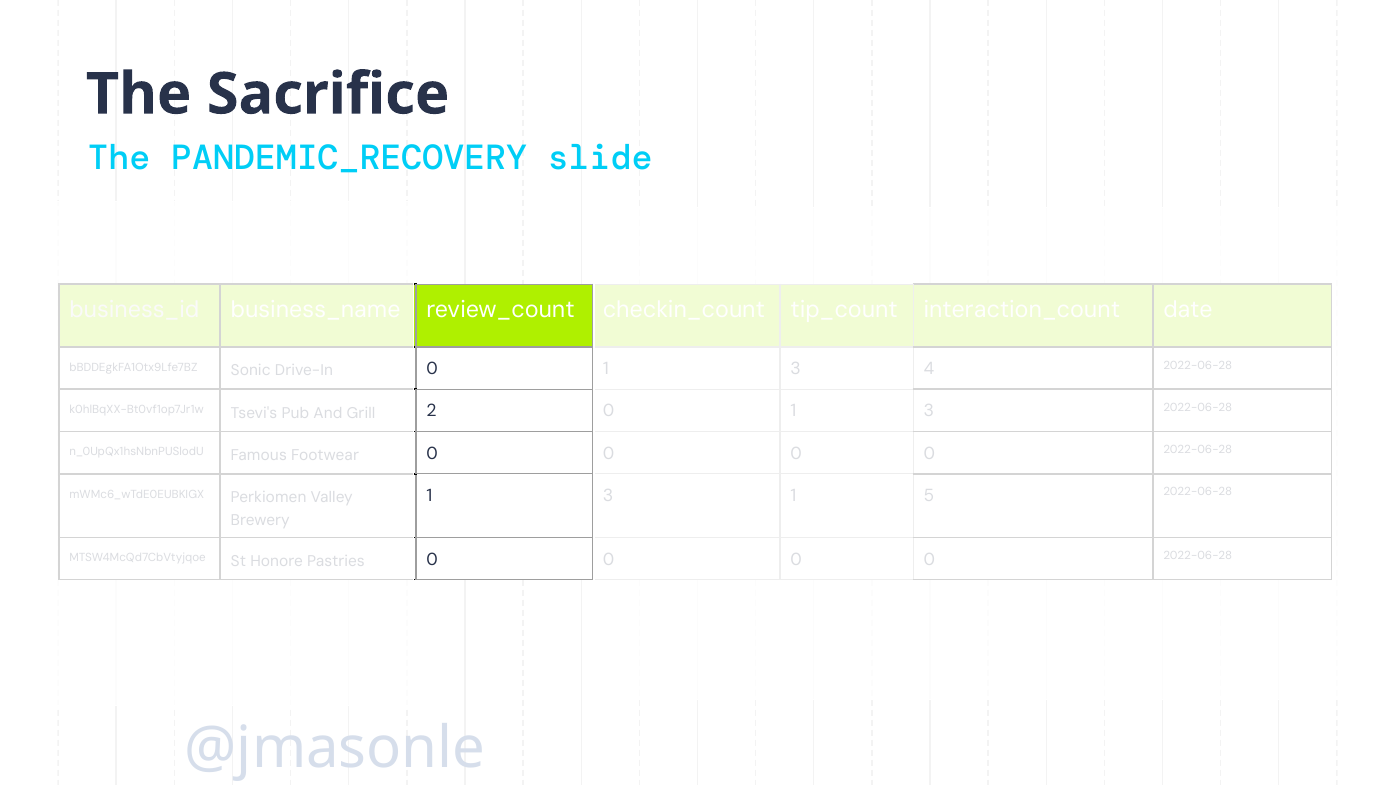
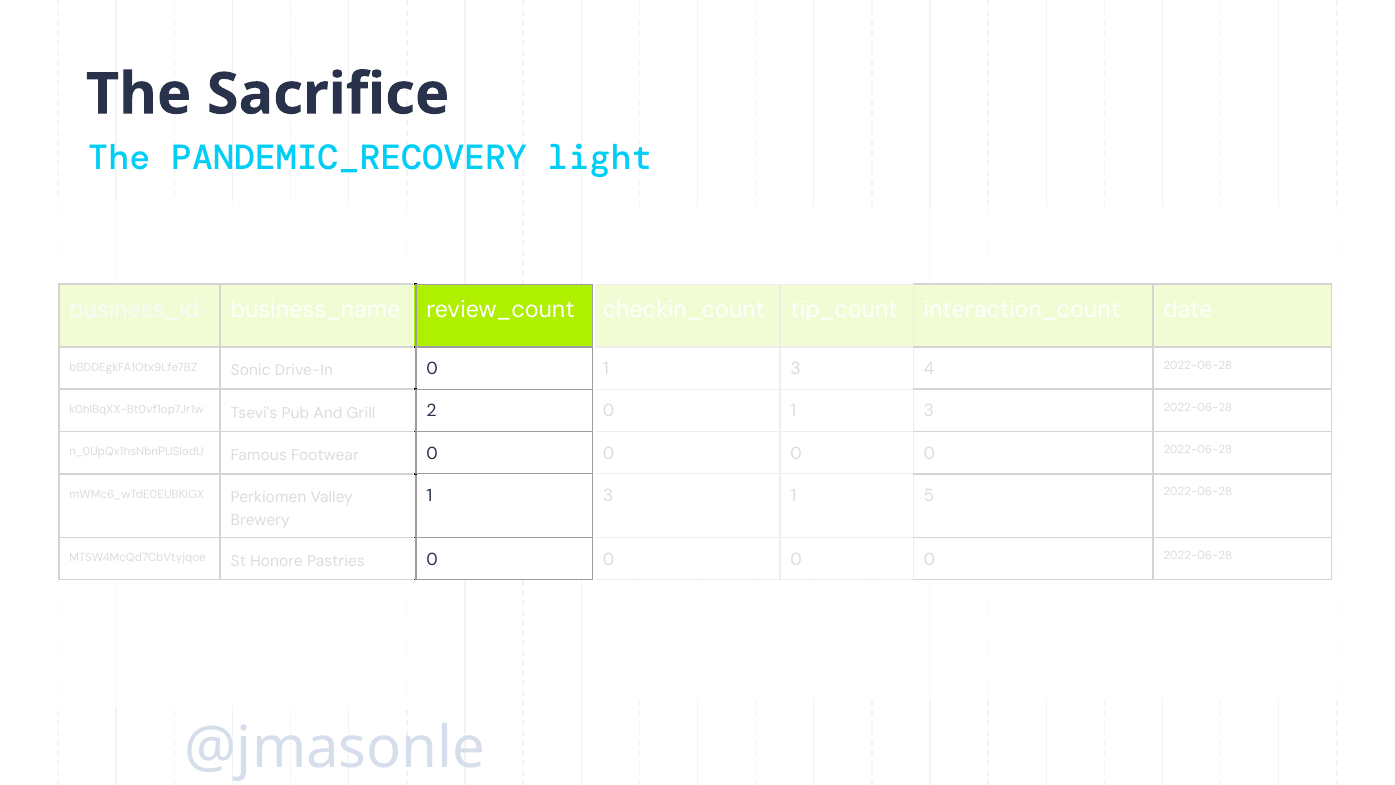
slide: slide -> light (600, 158)
